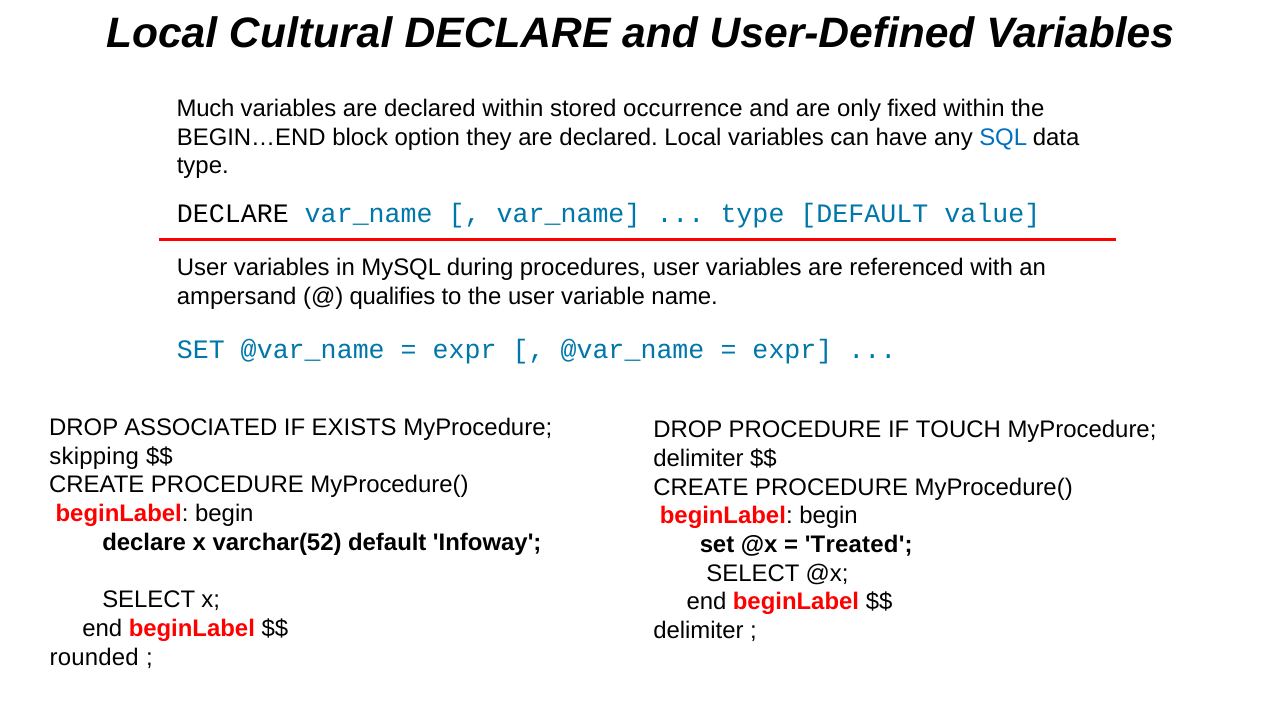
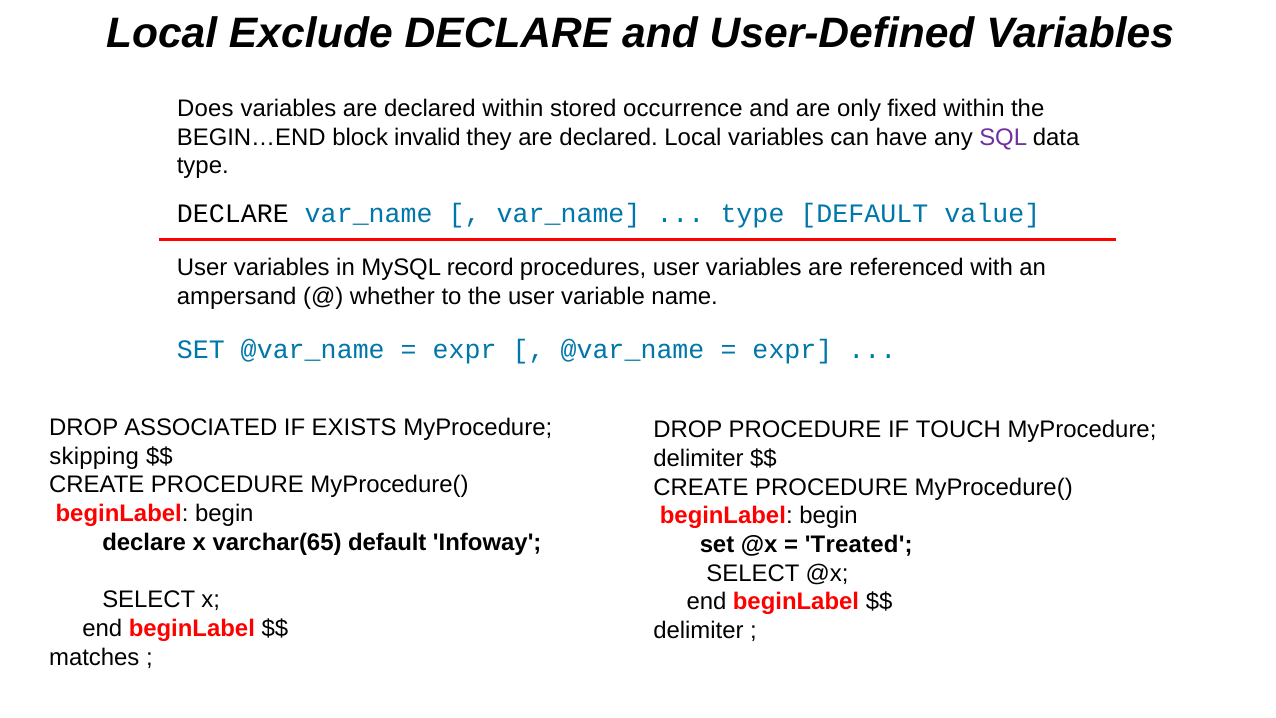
Cultural: Cultural -> Exclude (311, 33)
Much: Much -> Does (205, 108)
option: option -> invalid (427, 137)
SQL colour: blue -> purple (1003, 137)
during: during -> record (480, 268)
qualifies: qualifies -> whether (392, 297)
varchar(52: varchar(52 -> varchar(65 (277, 542)
rounded: rounded -> matches (94, 657)
